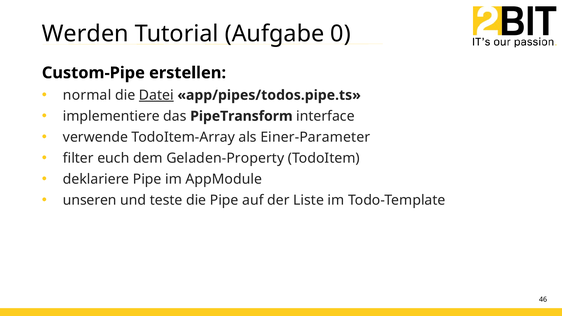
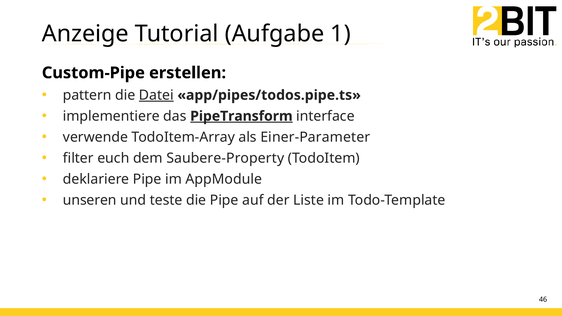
Werden: Werden -> Anzeige (85, 34)
0: 0 -> 1 (341, 34)
normal: normal -> pattern (87, 95)
PipeTransform underline: none -> present (241, 116)
Geladen-Property: Geladen-Property -> Saubere-Property (225, 158)
